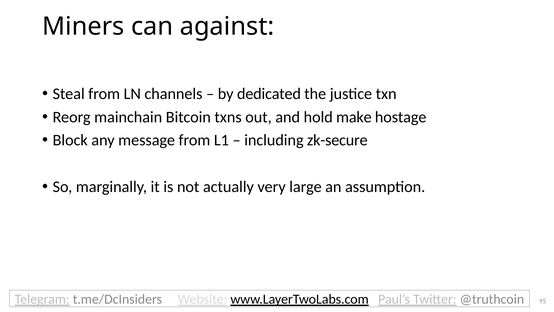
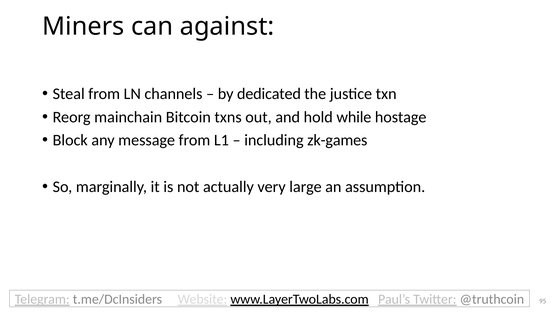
make: make -> while (354, 117)
zk-secure: zk-secure -> zk-games (337, 140)
